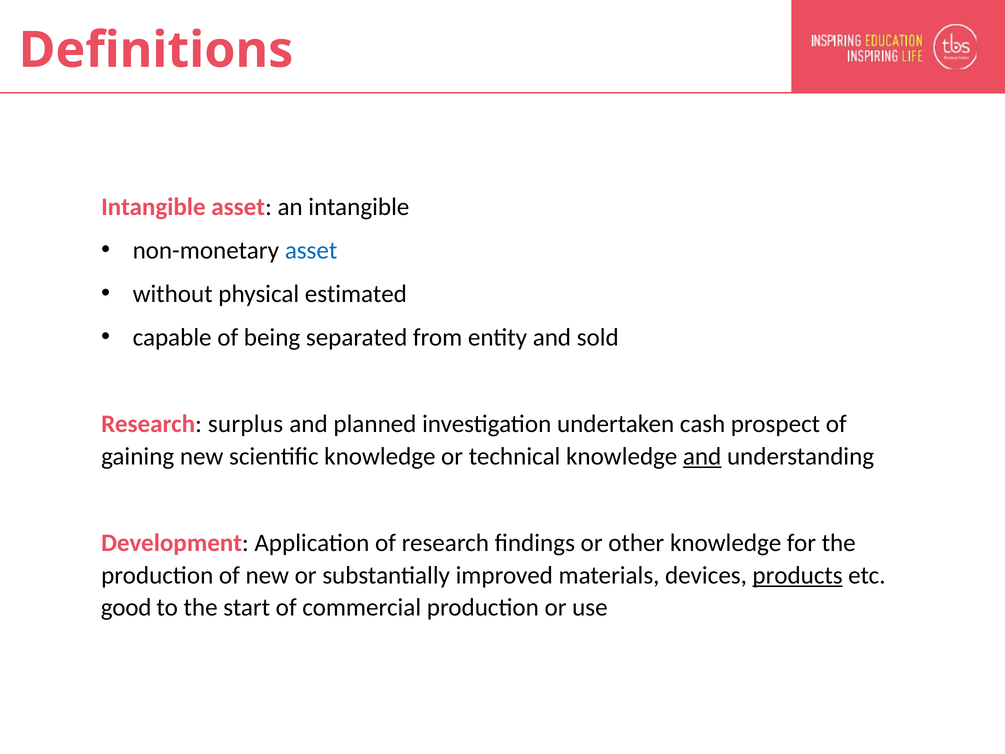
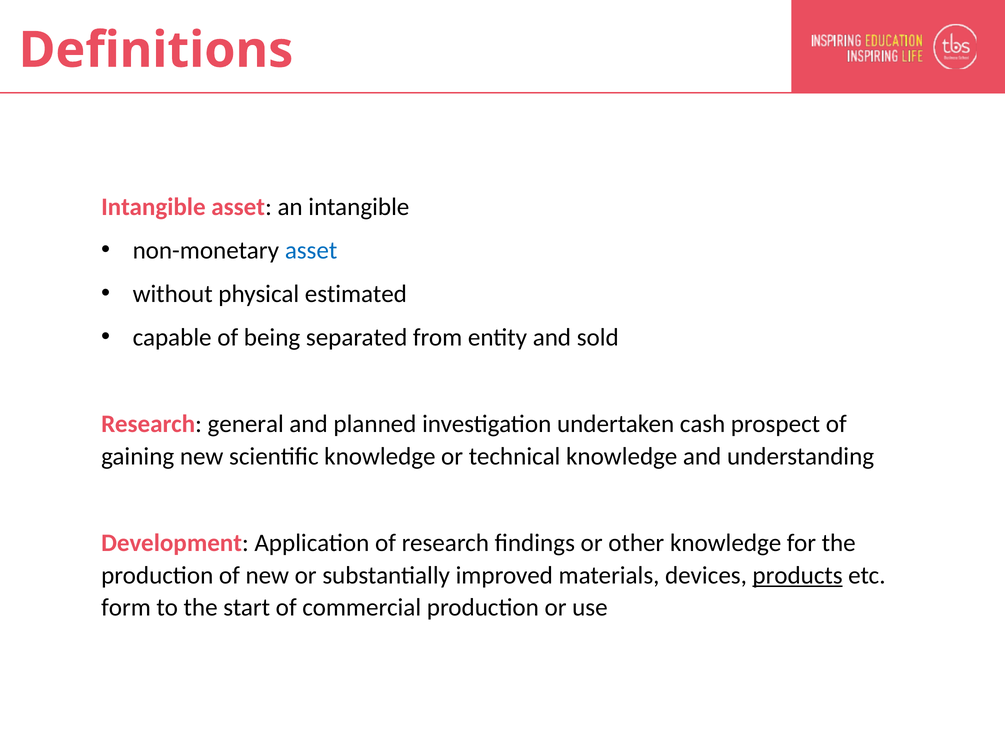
surplus: surplus -> general (246, 424)
and underline: present -> none (702, 456)
good: good -> form (126, 607)
